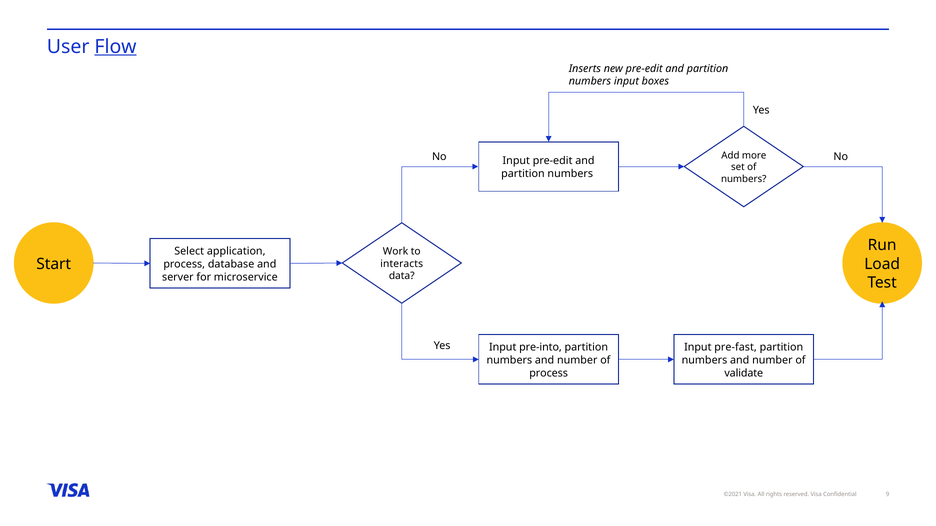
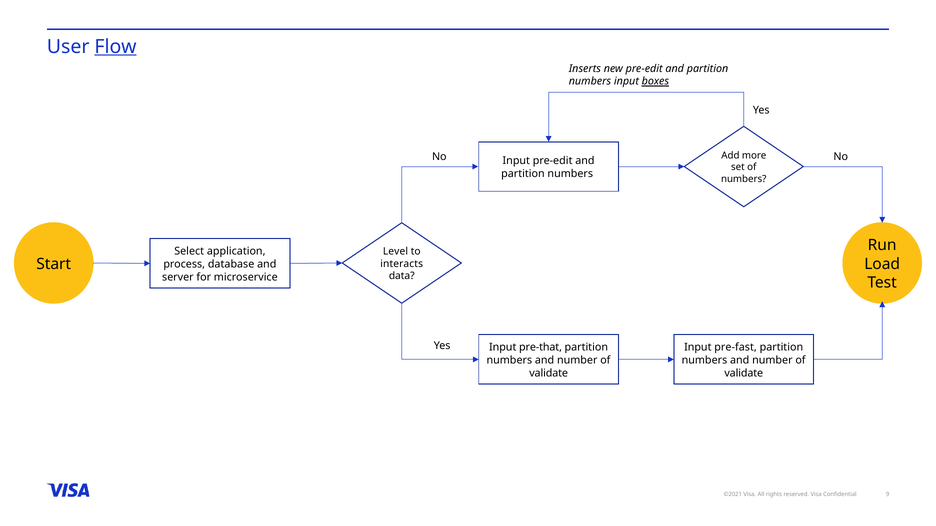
boxes underline: none -> present (655, 81)
Work: Work -> Level (395, 252)
pre-into: pre-into -> pre-that (541, 348)
process: process -> validate (549, 373)
